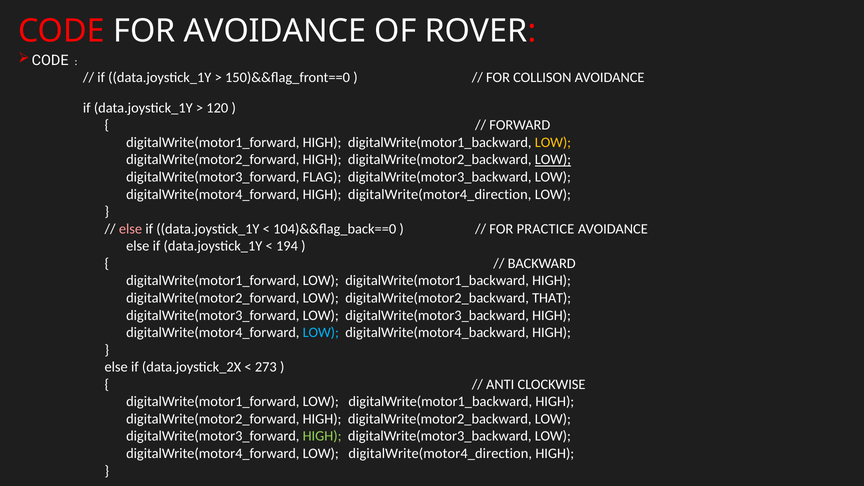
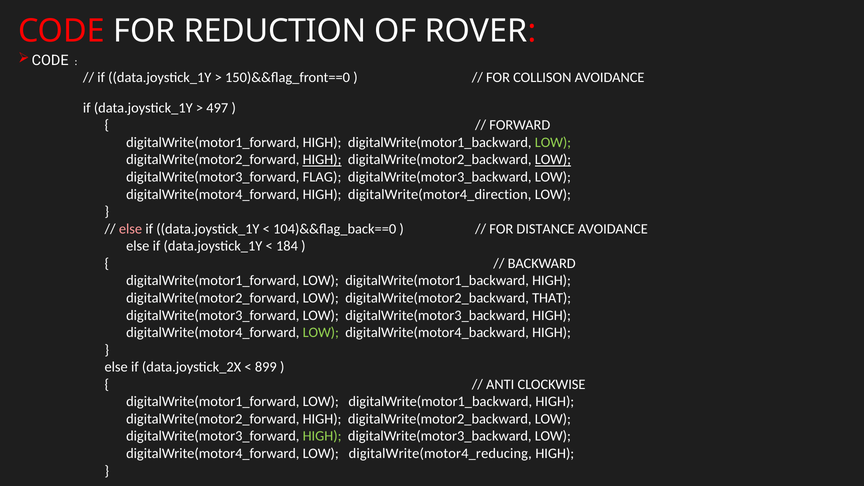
FOR AVOIDANCE: AVOIDANCE -> REDUCTION (275, 31)
120: 120 -> 497 (217, 108)
LOW colour: yellow -> light green (553, 142)
HIGH underline: none -> present (322, 160)
PRACTICE: PRACTICE -> DISTANCE (546, 229)
194: 194 -> 184 (287, 246)
LOW colour: light blue -> light green (321, 333)
273: 273 -> 899 (266, 367)
LOW digitalWrite(motor4_direction: digitalWrite(motor4_direction -> digitalWrite(motor4_reducing (440, 453)
